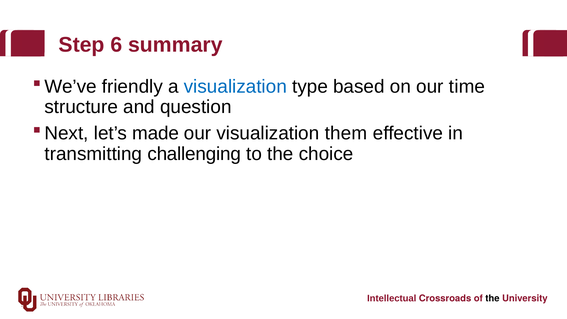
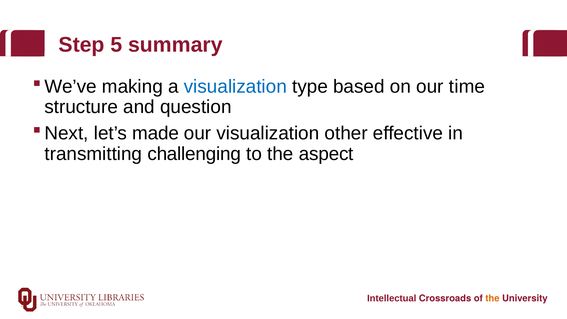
6: 6 -> 5 (116, 45)
friendly: friendly -> making (132, 87)
them: them -> other (346, 133)
choice: choice -> aspect (326, 154)
the colour: black -> orange (492, 298)
